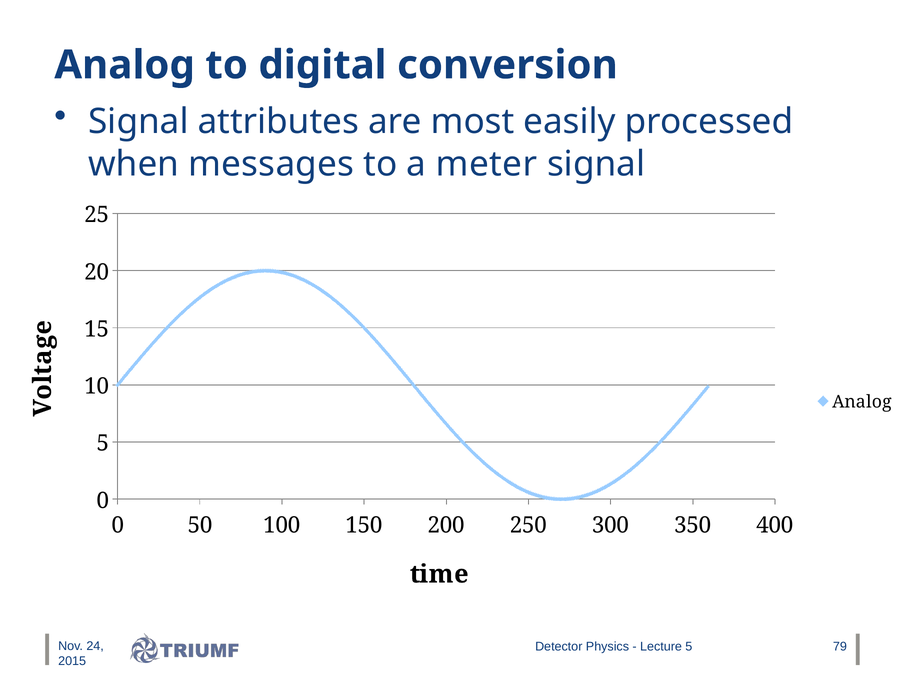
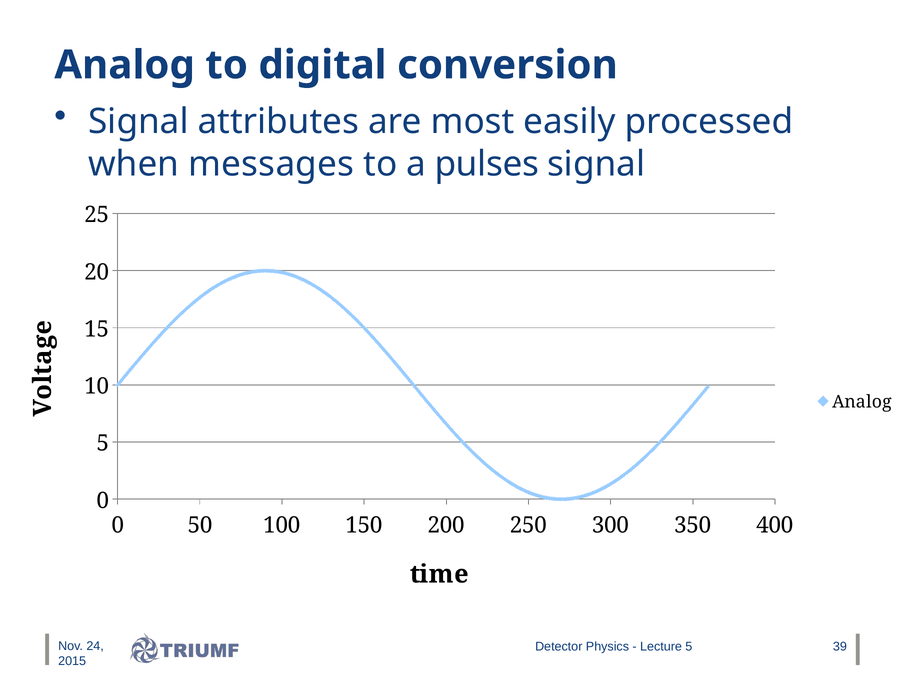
meter: meter -> pulses (487, 164)
79: 79 -> 39 (840, 646)
